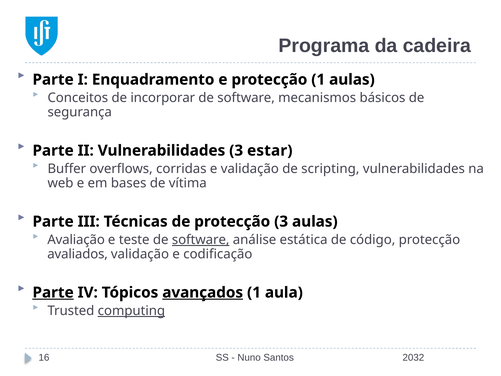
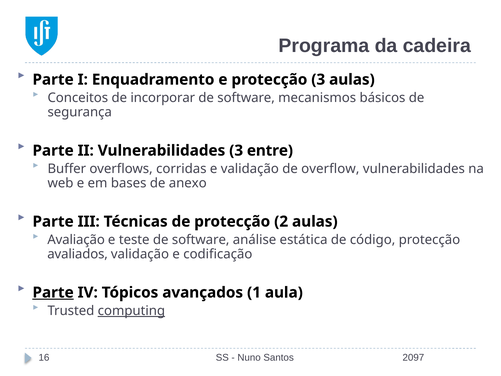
protecção 1: 1 -> 3 (318, 80)
estar: estar -> entre (270, 150)
scripting: scripting -> overflow (330, 169)
vítima: vítima -> anexo (188, 183)
protecção 3: 3 -> 2 (281, 221)
software underline: present -> none (201, 240)
avançados underline: present -> none (203, 292)
2032: 2032 -> 2097 (413, 357)
